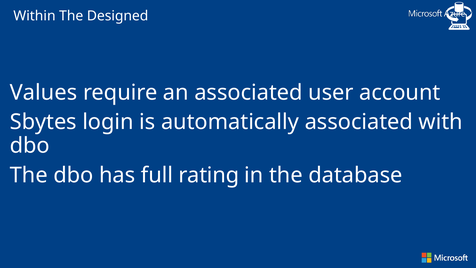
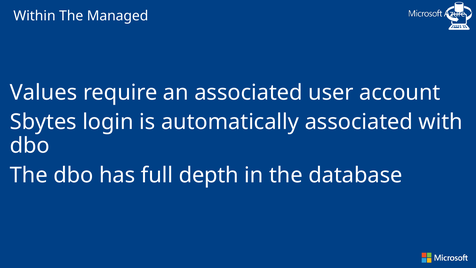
Designed: Designed -> Managed (118, 16)
rating: rating -> depth (209, 175)
